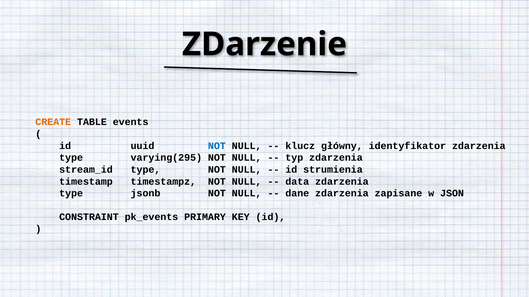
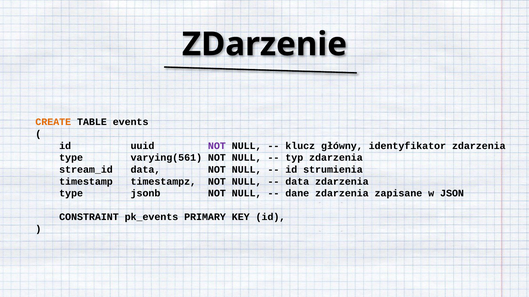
NOT colour: blue -> purple (217, 146)
varying(295: varying(295 -> varying(561 (166, 158)
stream_id type: type -> data (146, 170)
